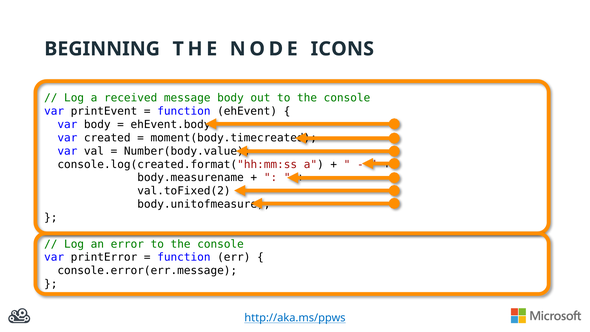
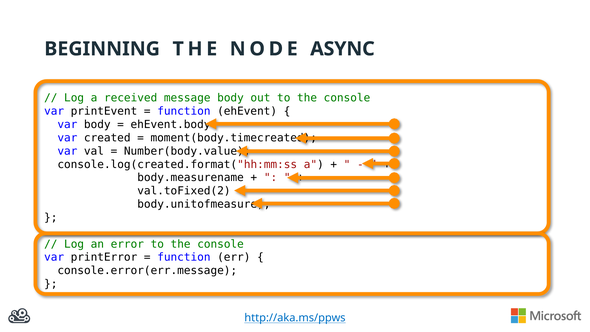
ICONS: ICONS -> ASYNC (342, 49)
